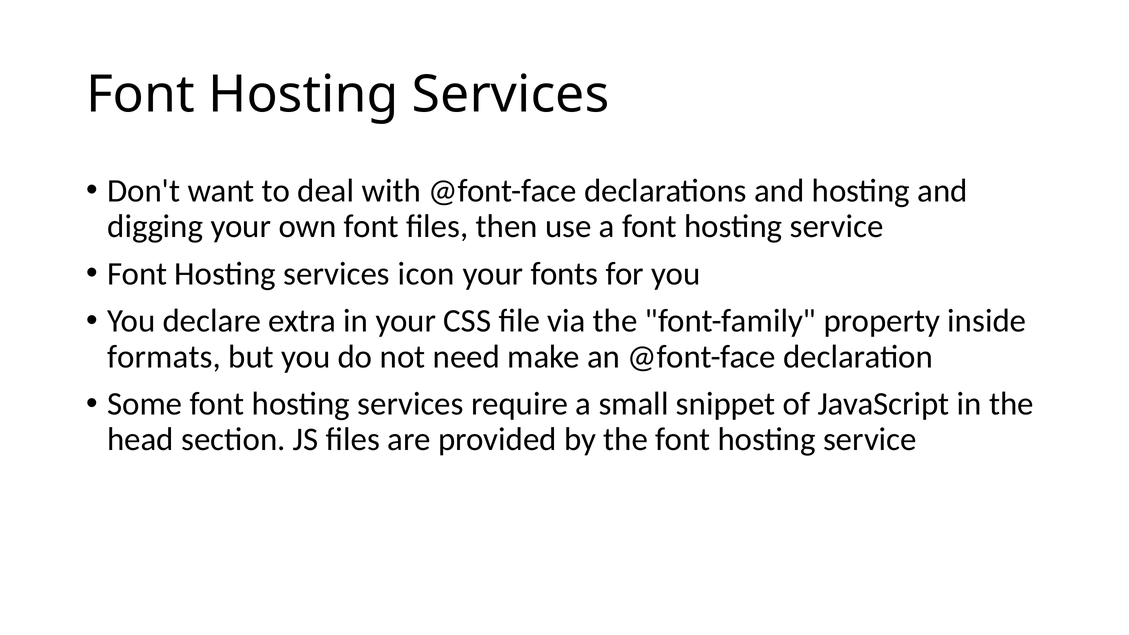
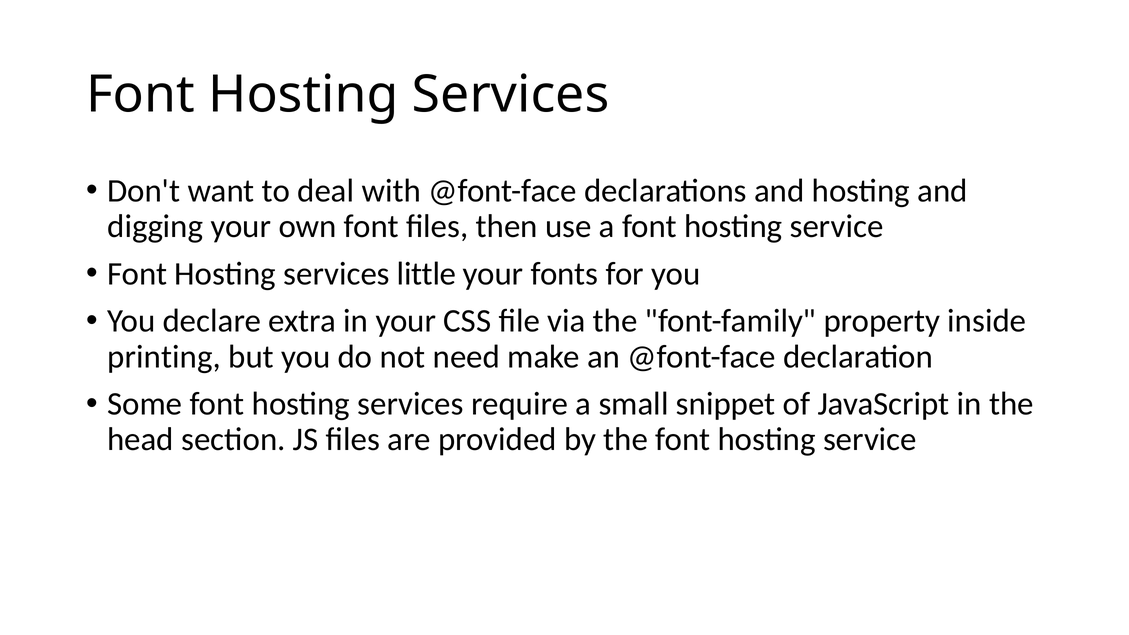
icon: icon -> little (427, 274)
formats: formats -> printing (164, 357)
